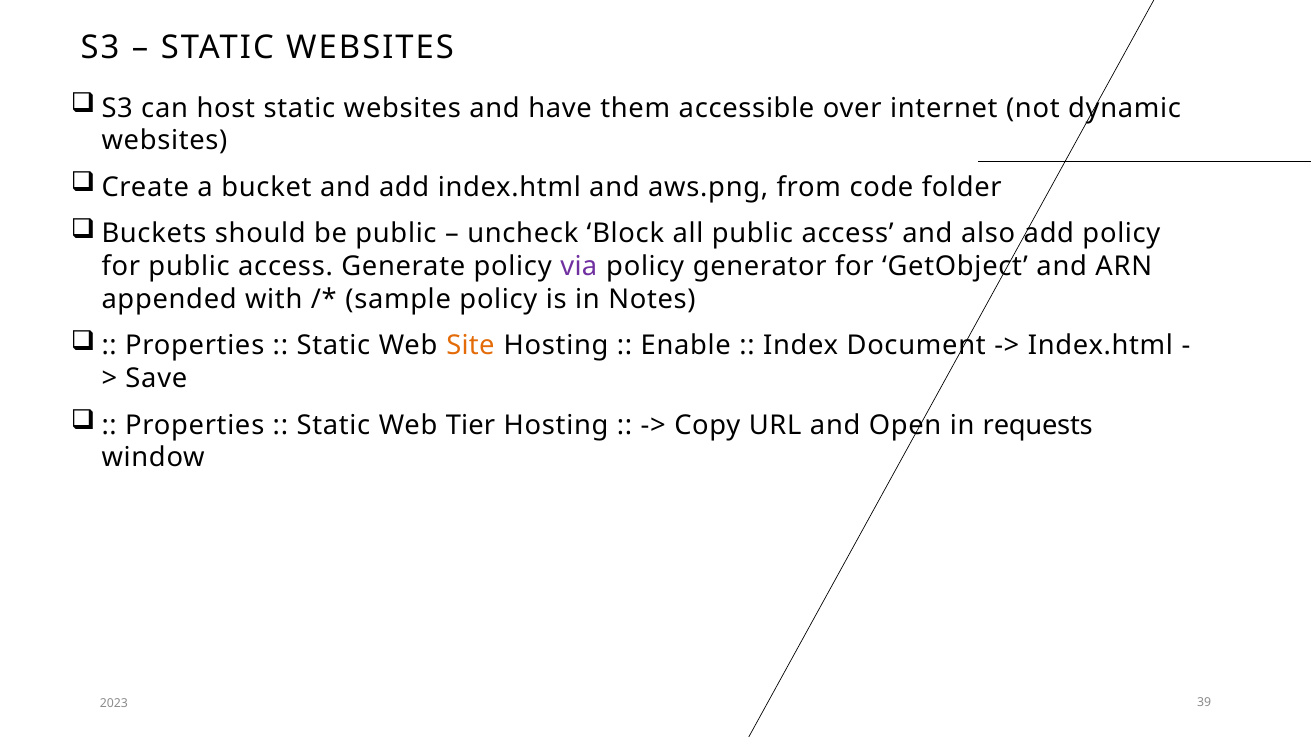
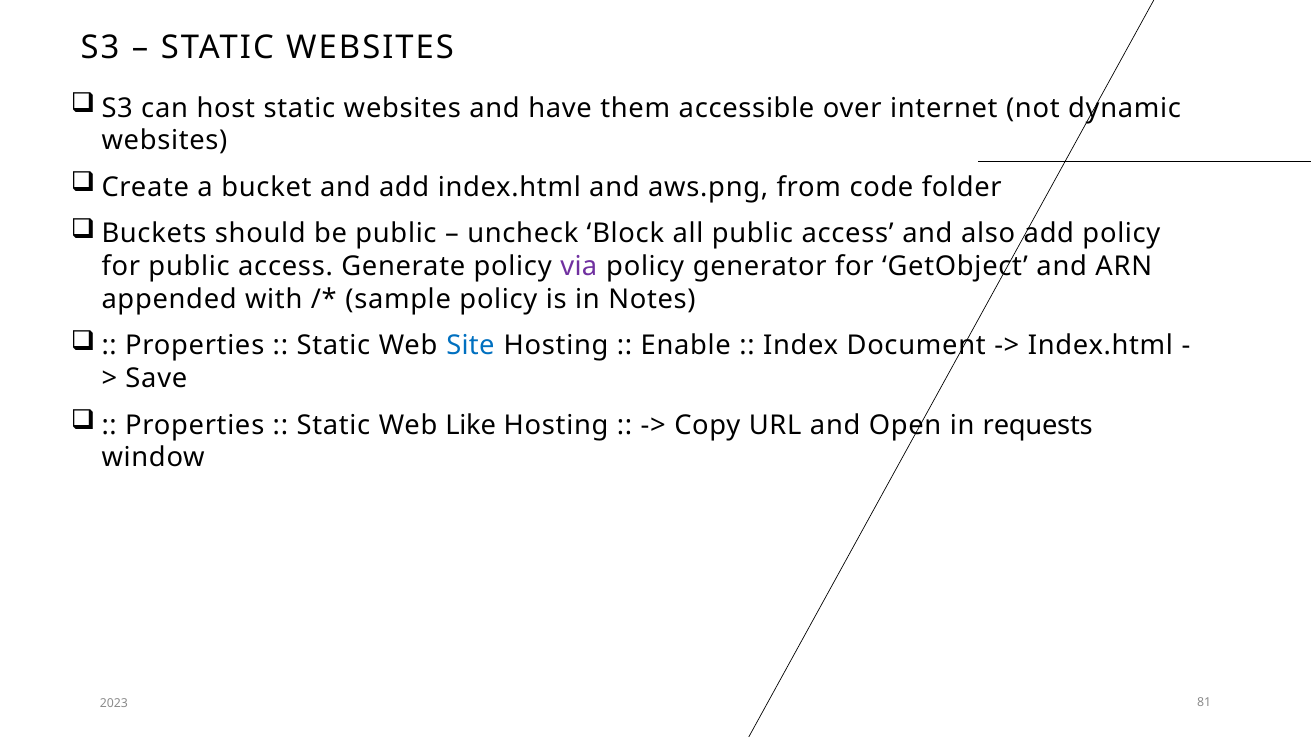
Site colour: orange -> blue (470, 346)
Tier: Tier -> Like (471, 425)
39: 39 -> 81 (1204, 703)
